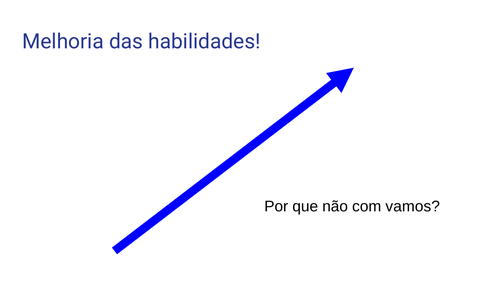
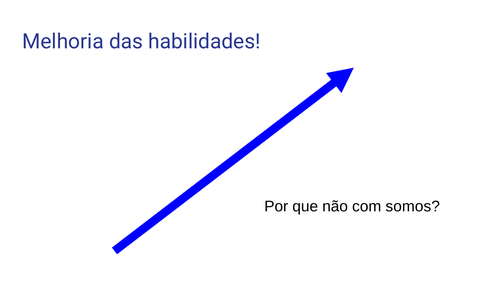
vamos: vamos -> somos (413, 207)
